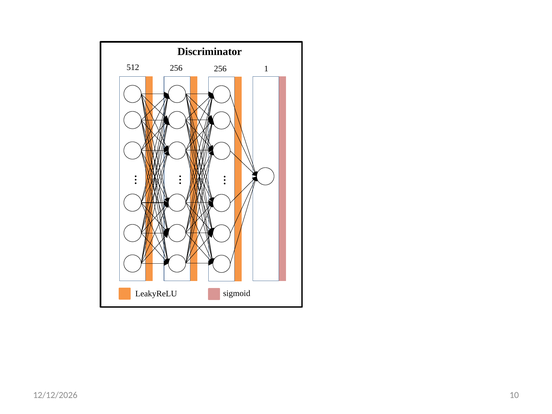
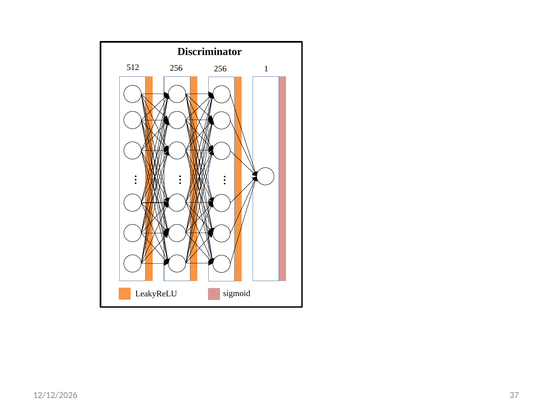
10: 10 -> 37 (514, 395)
